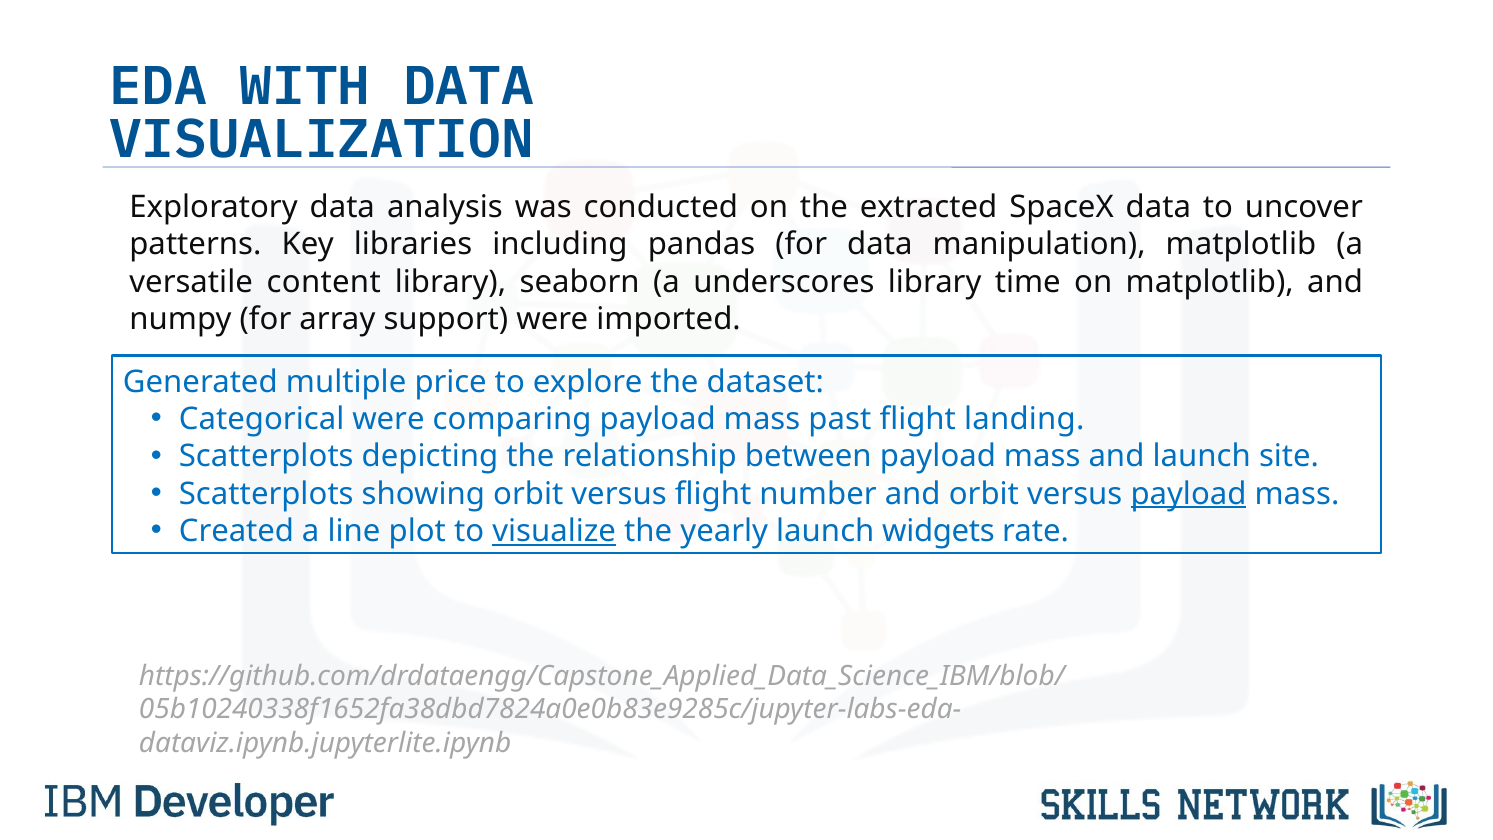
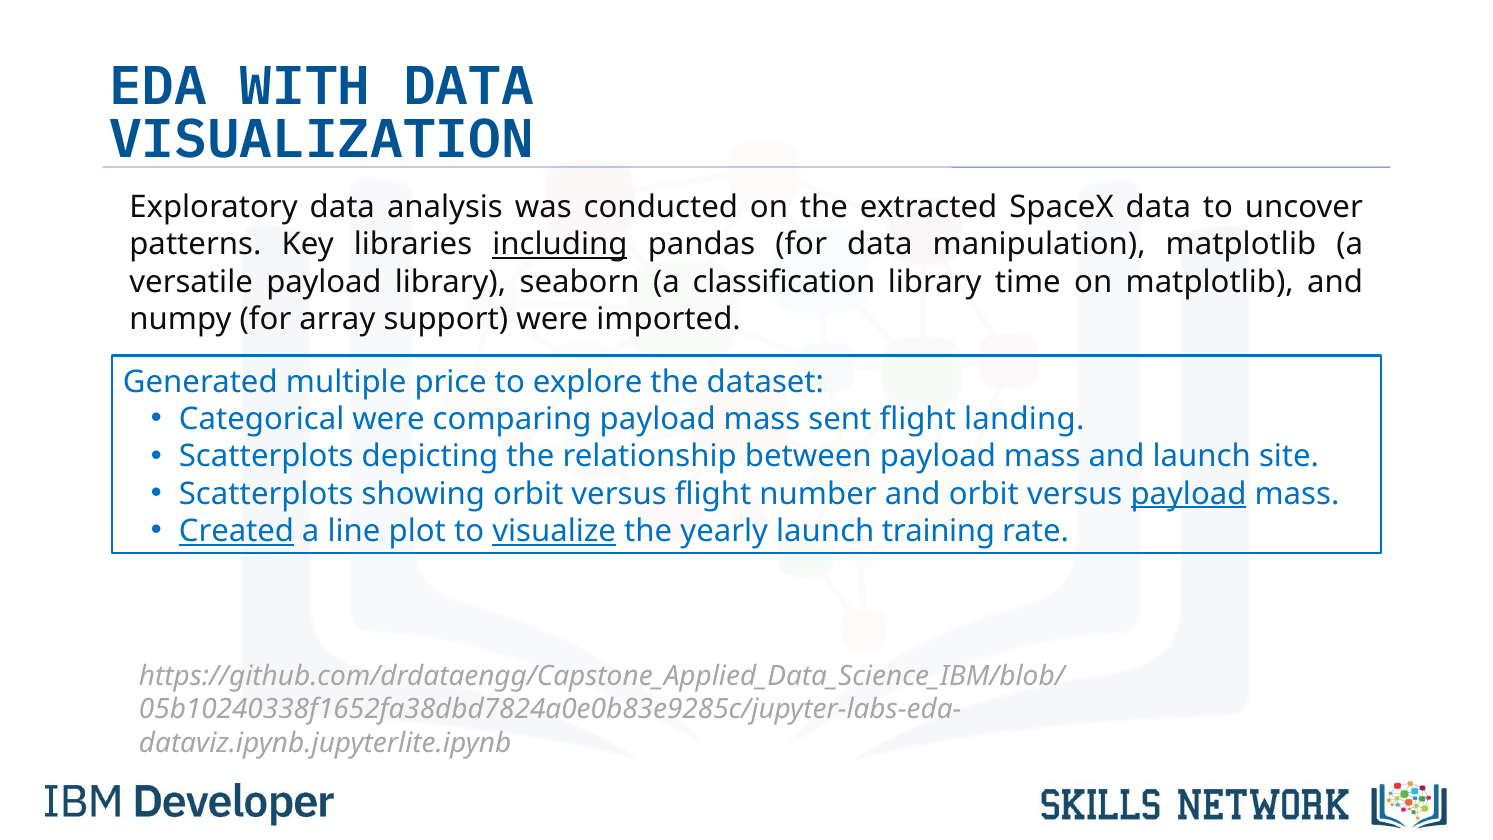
including underline: none -> present (560, 245)
versatile content: content -> payload (324, 282)
underscores: underscores -> classification (784, 282)
past: past -> sent (840, 419)
Created underline: none -> present (236, 531)
widgets: widgets -> training (938, 531)
